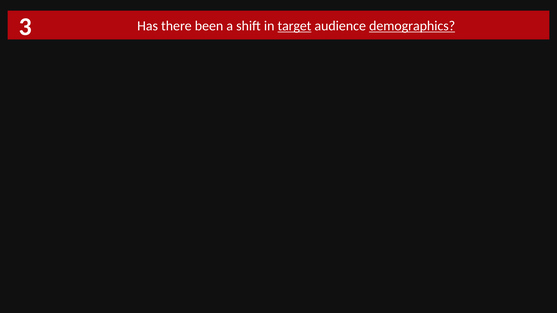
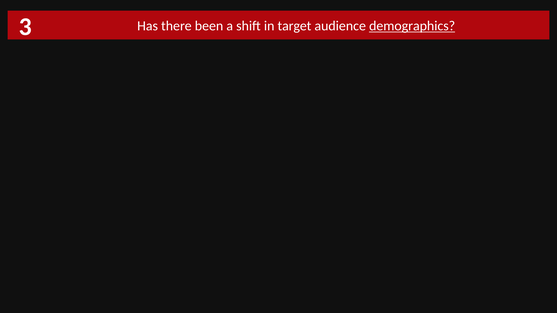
target underline: present -> none (294, 26)
